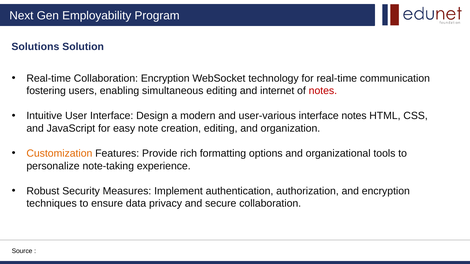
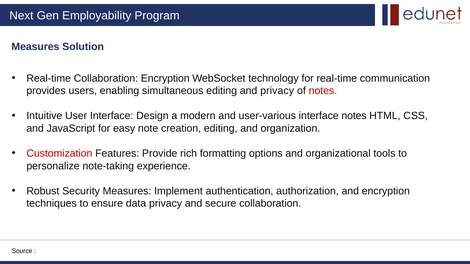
Solutions: Solutions -> Measures (35, 47)
fostering: fostering -> provides (46, 91)
and internet: internet -> privacy (277, 91)
Customization colour: orange -> red (59, 154)
